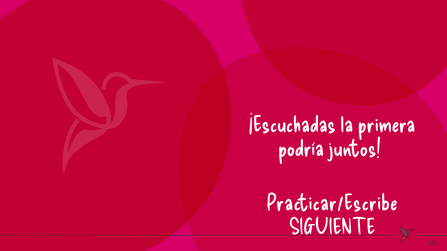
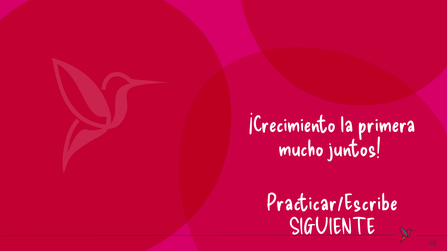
¡Escuchadas: ¡Escuchadas -> ¡Crecimiento (292, 125)
podría: podría -> mucho (301, 149)
